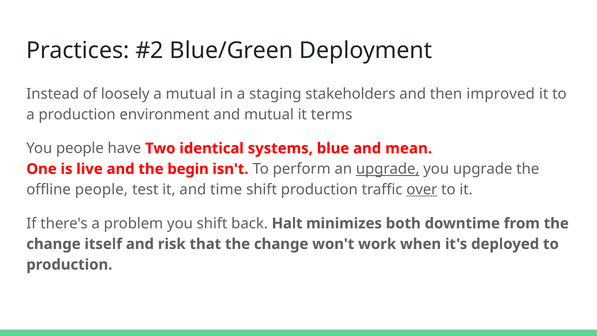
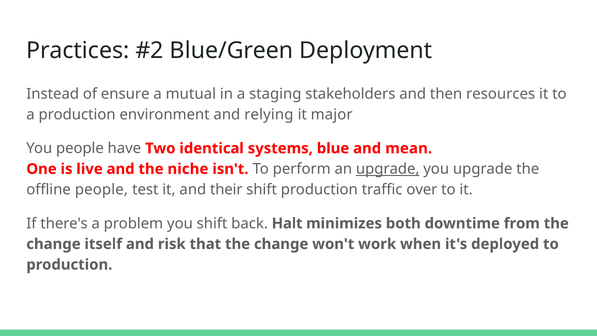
loosely: loosely -> ensure (125, 94)
improved: improved -> resources (501, 94)
and mutual: mutual -> relying (269, 114)
terms: terms -> major (332, 114)
begin: begin -> niche (188, 169)
time: time -> their (226, 189)
over underline: present -> none (422, 189)
